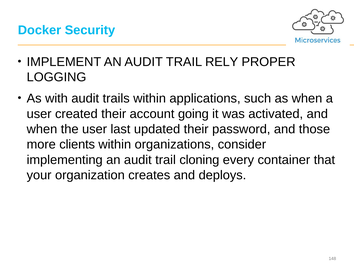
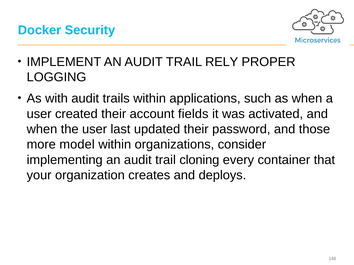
going: going -> fields (193, 114)
clients: clients -> model (77, 145)
